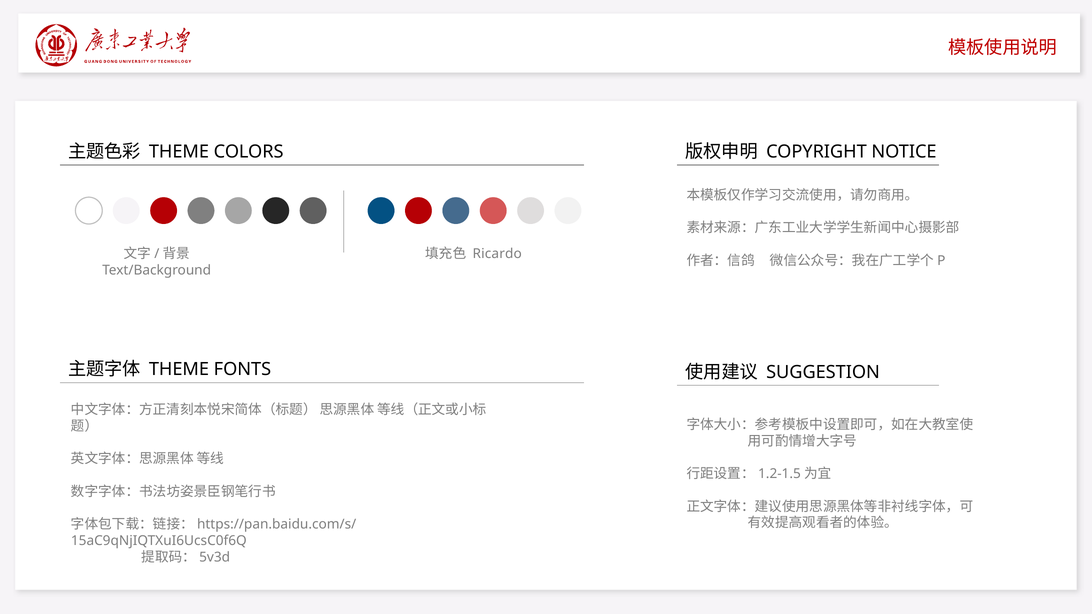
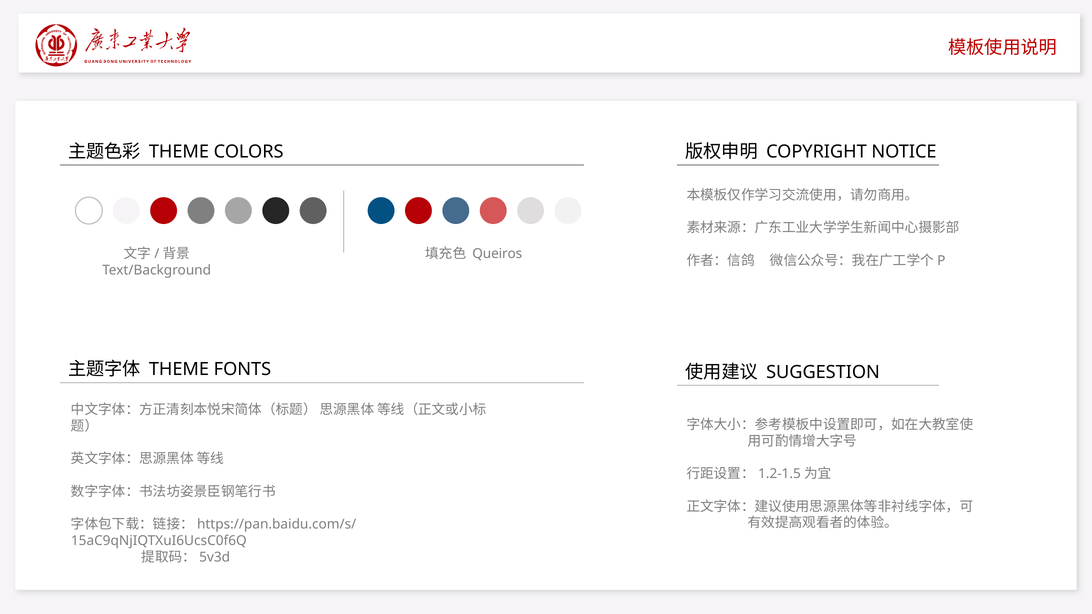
Ricardo: Ricardo -> Queiros (497, 254)
